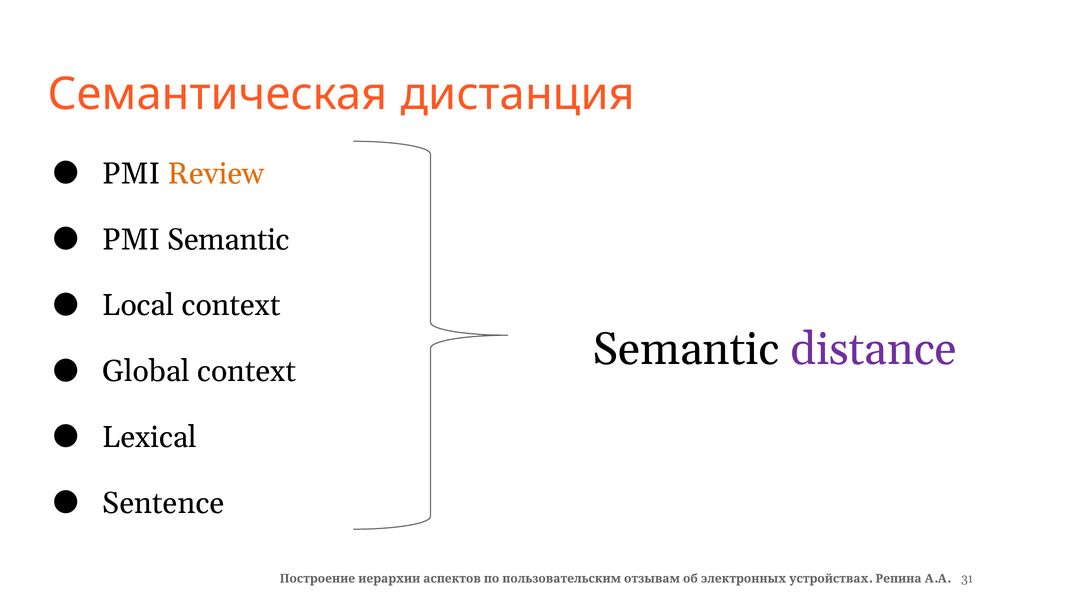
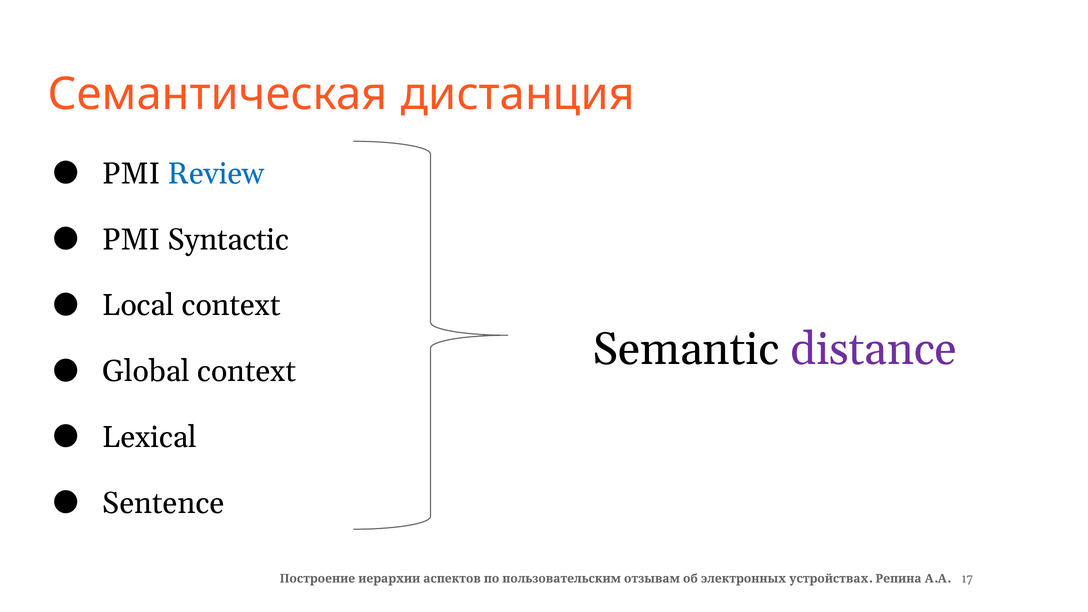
Review colour: orange -> blue (216, 174)
PMI Semantic: Semantic -> Syntactic (228, 240)
31: 31 -> 17 (967, 579)
